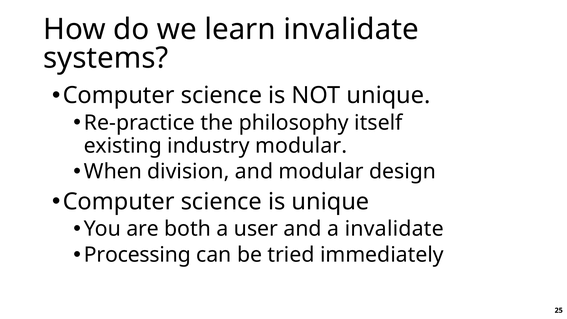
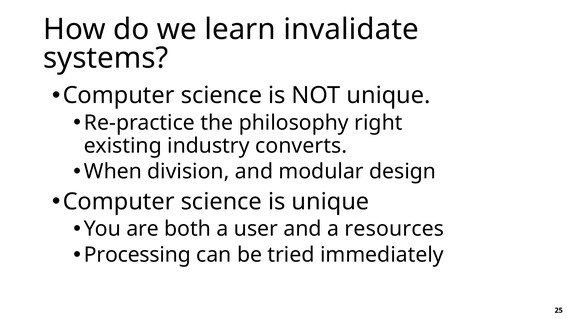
itself: itself -> right (378, 123)
industry modular: modular -> converts (301, 146)
a invalidate: invalidate -> resources (394, 229)
